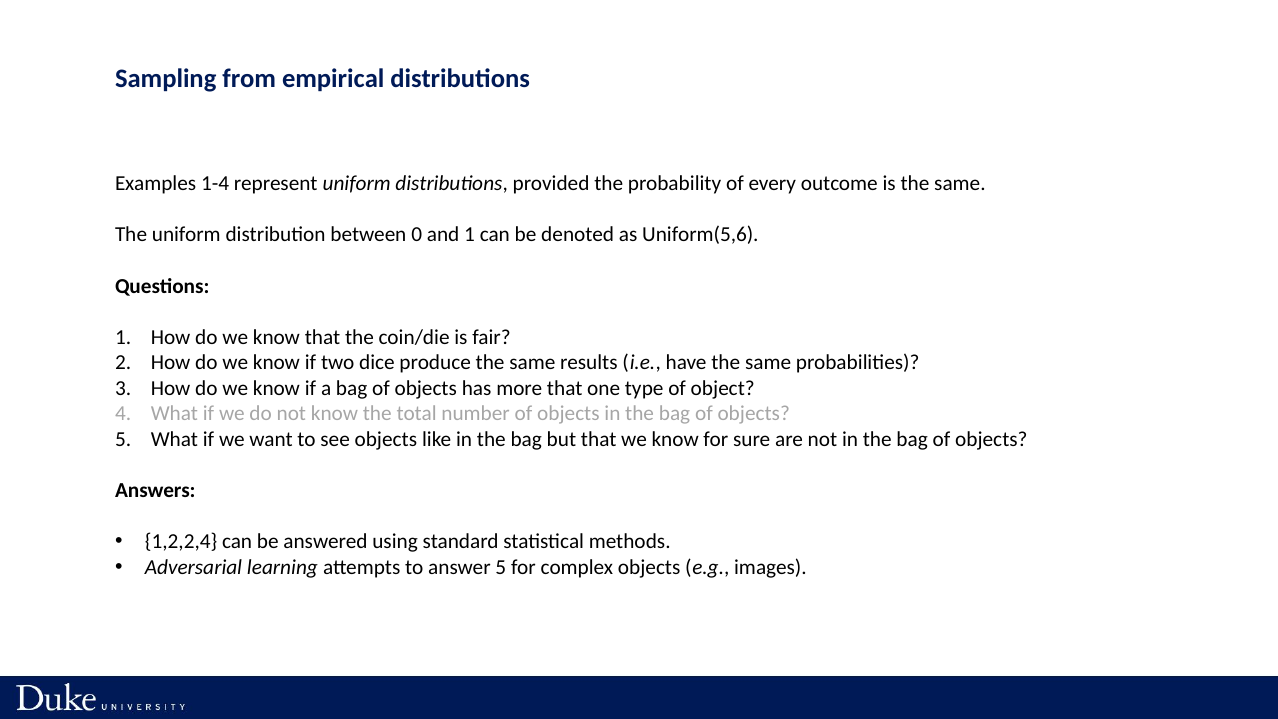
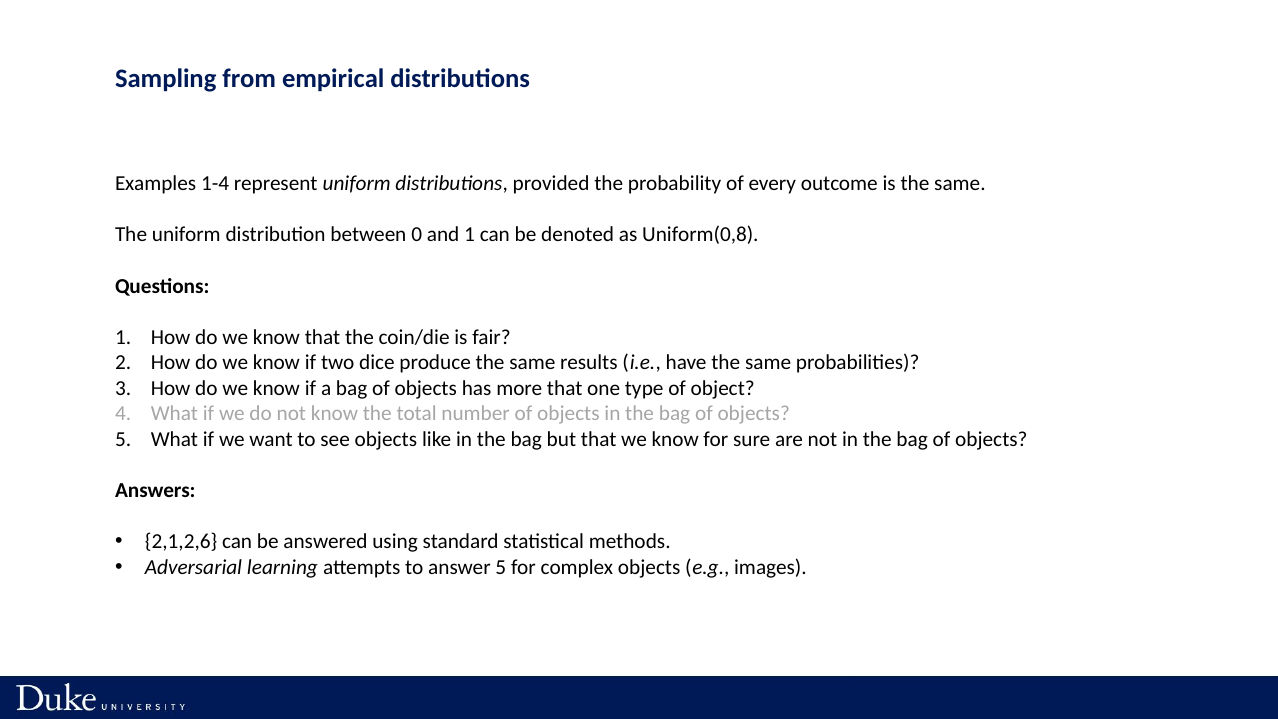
Uniform(5,6: Uniform(5,6 -> Uniform(0,8 (700, 235)
1,2,2,4: 1,2,2,4 -> 2,1,2,6 (181, 542)
